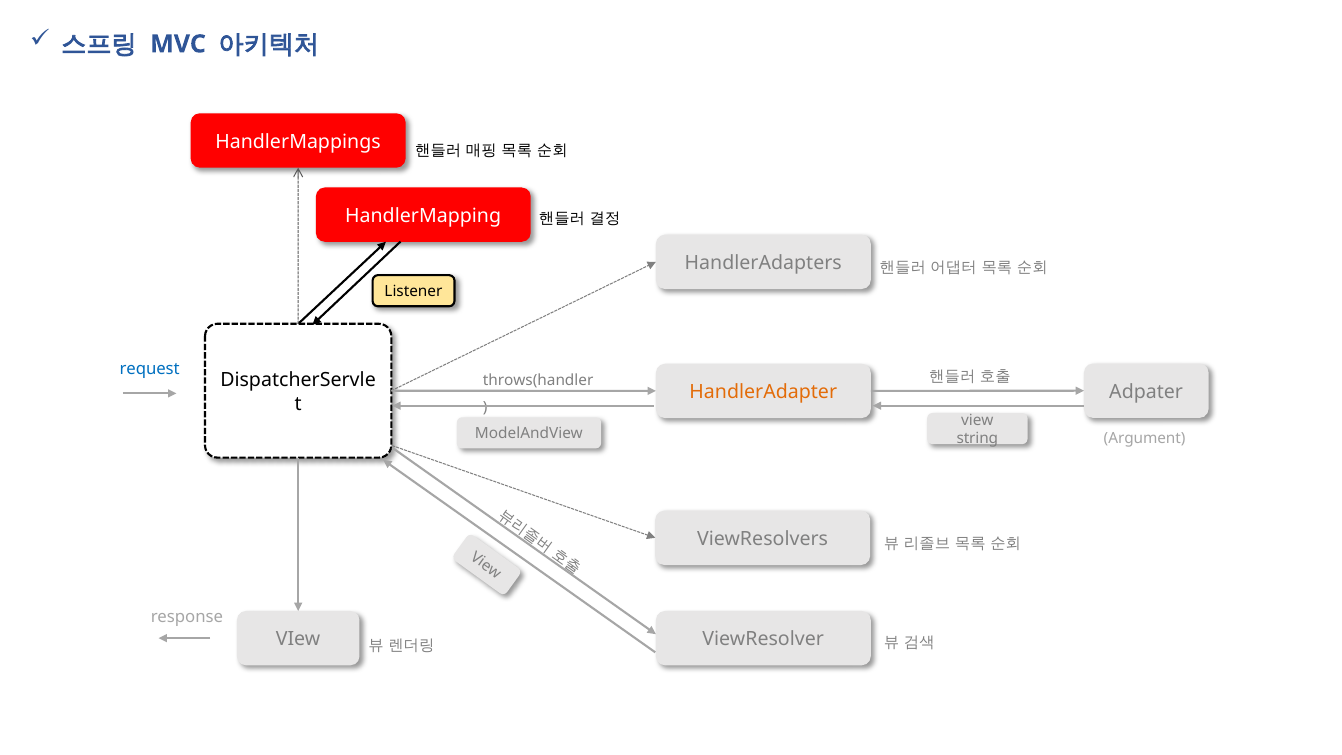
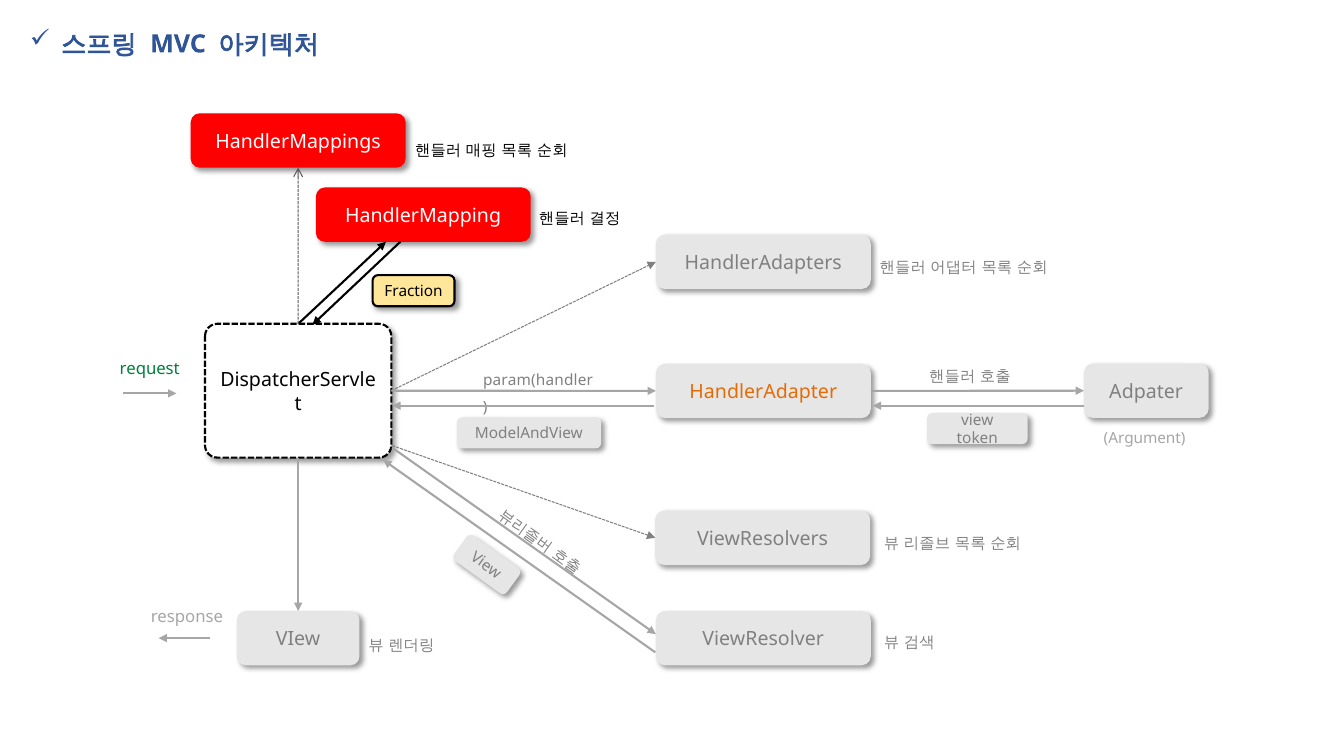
Listener: Listener -> Fraction (414, 292)
request colour: blue -> green (150, 369)
throws(handler: throws(handler -> param(handler (538, 380)
string: string -> token (977, 439)
